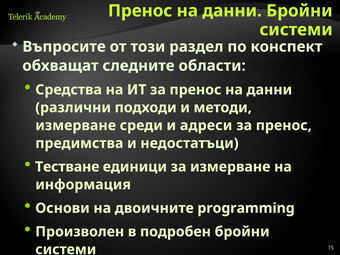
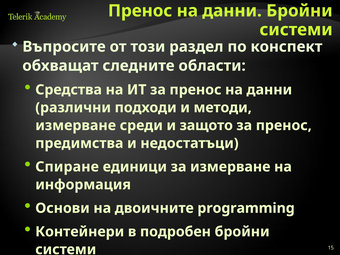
адреси: адреси -> защото (206, 125)
Тестване: Тестване -> Спиране (67, 167)
Произволен: Произволен -> Контейнери (80, 232)
